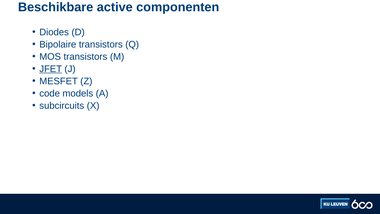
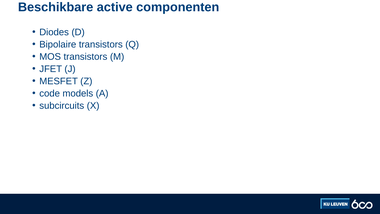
JFET underline: present -> none (51, 69)
